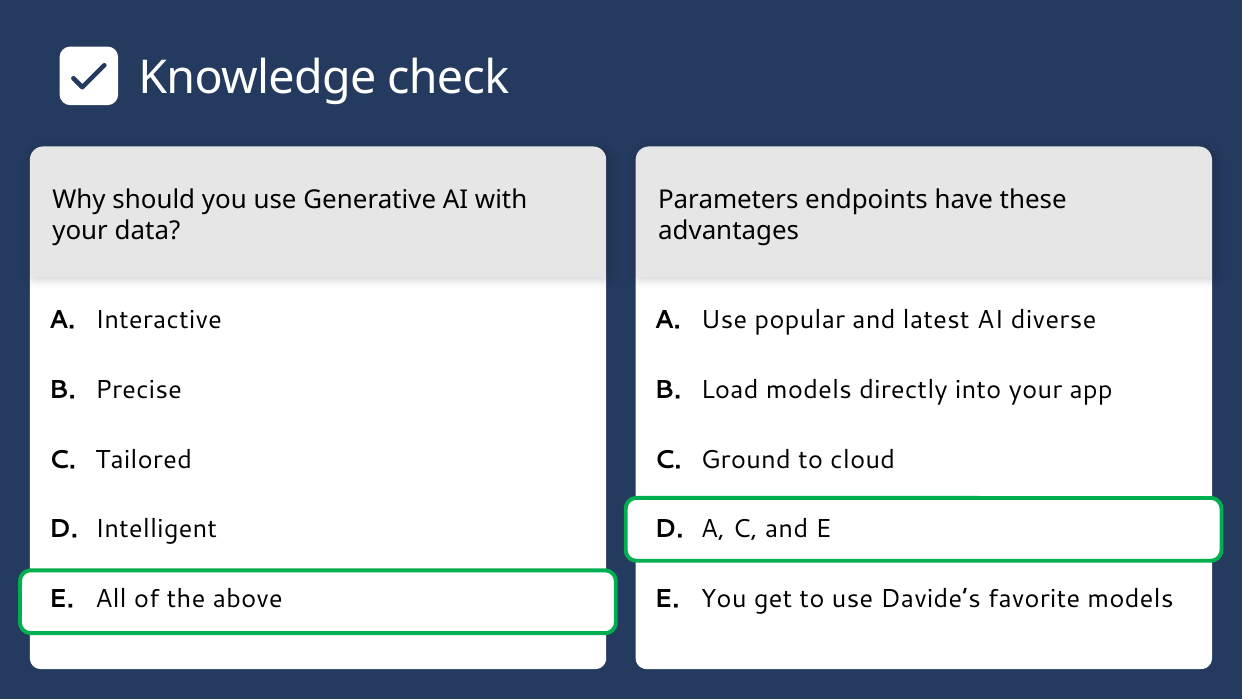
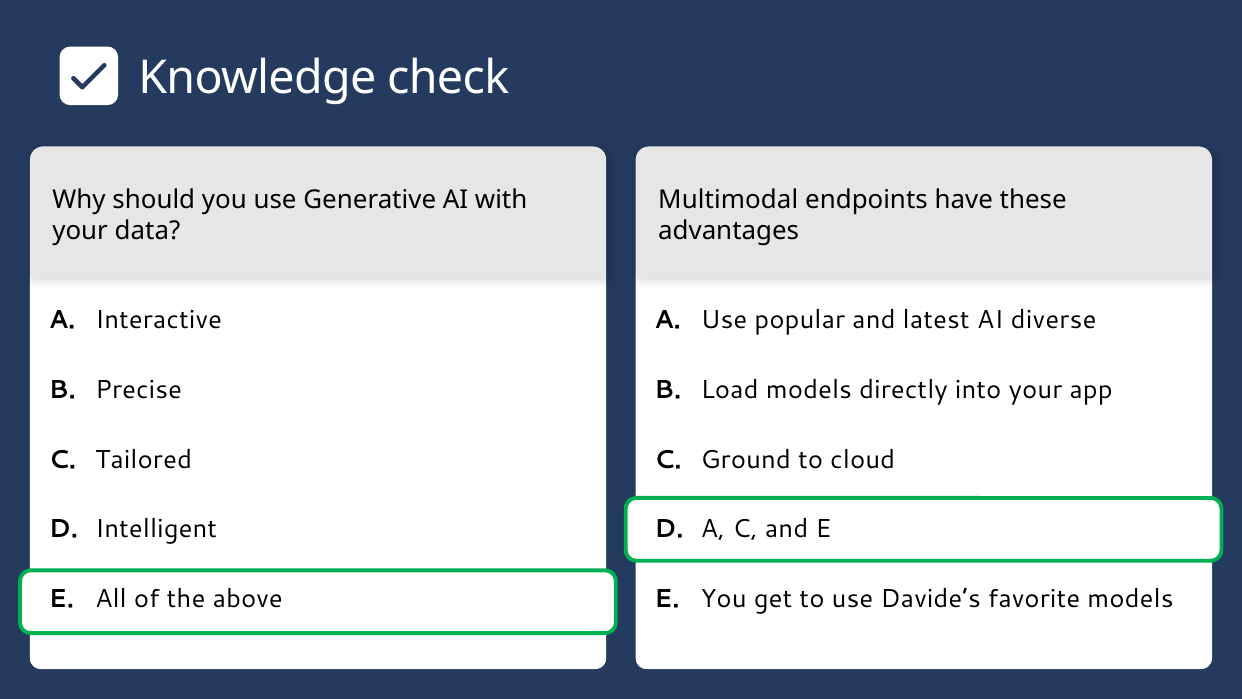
Parameters: Parameters -> Multimodal (728, 200)
